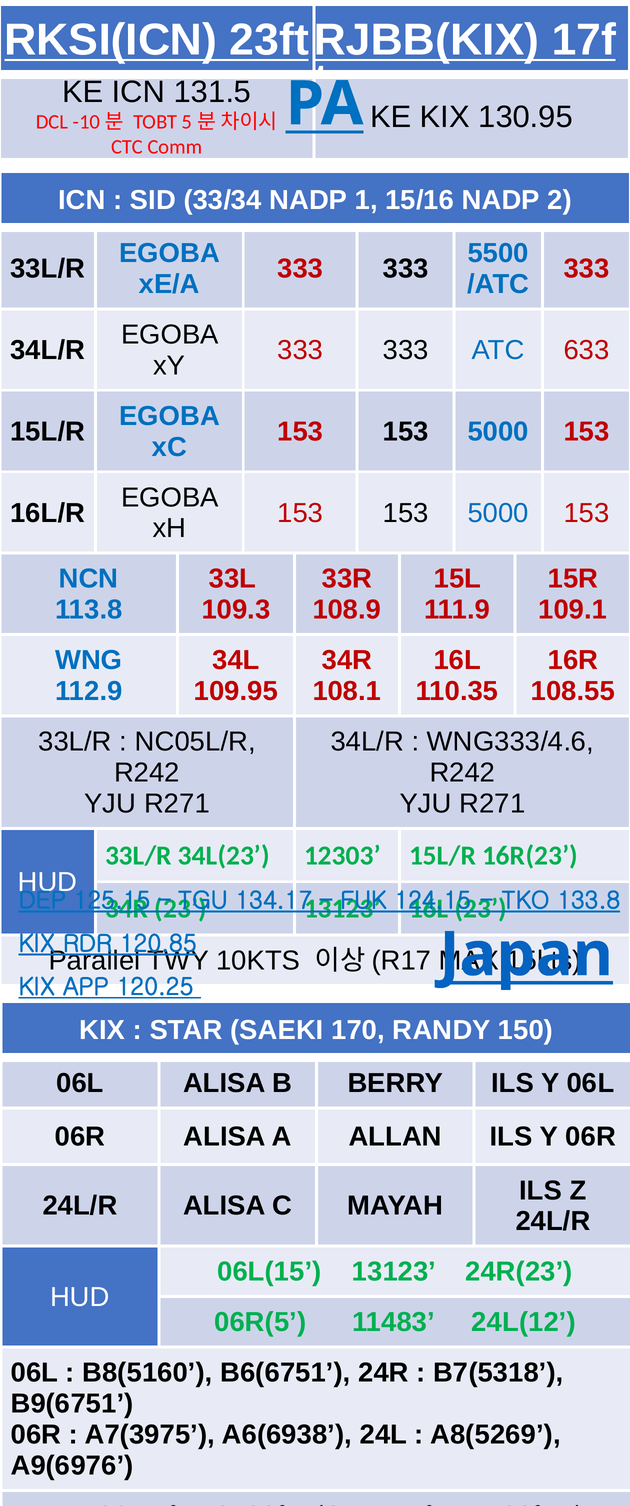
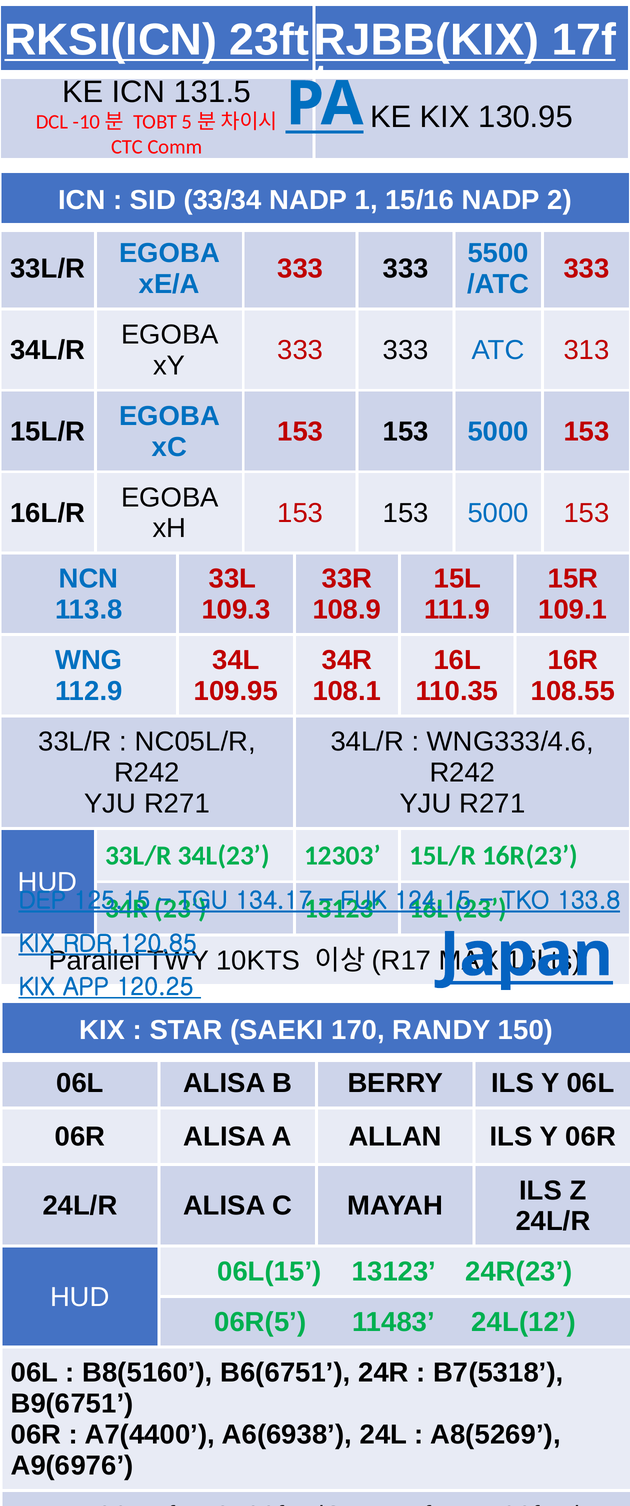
633: 633 -> 313 (587, 350)
A7(3975: A7(3975 -> A7(4400 (150, 1436)
